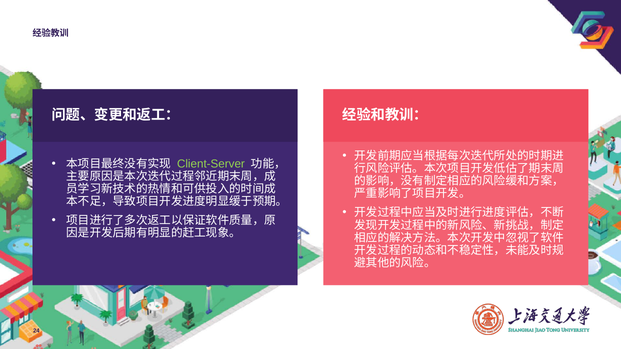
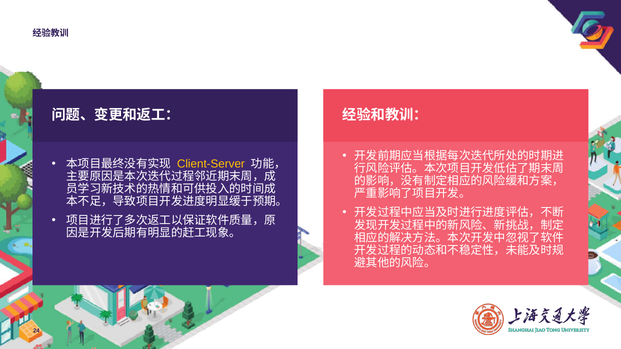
Client-Server colour: light green -> yellow (211, 164)
